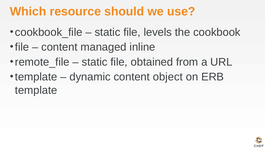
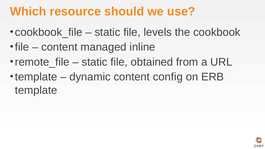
object: object -> config (168, 77)
